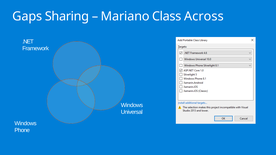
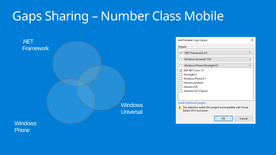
Mariano: Mariano -> Number (125, 16)
Across: Across -> Mobile (204, 16)
